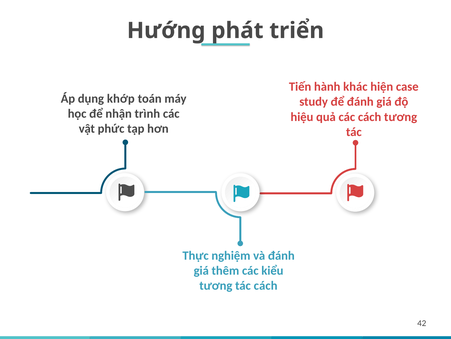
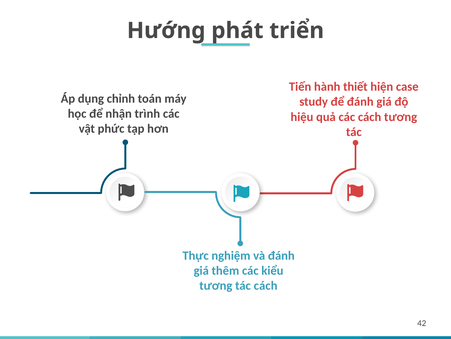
khác: khác -> thiết (355, 87)
khớp: khớp -> chỉnh (121, 98)
